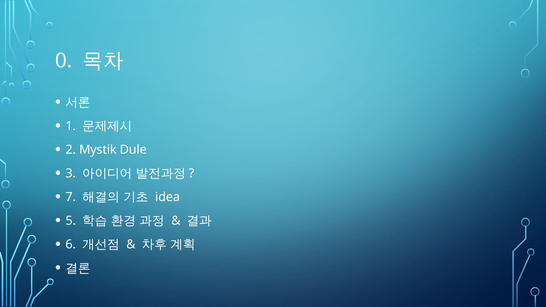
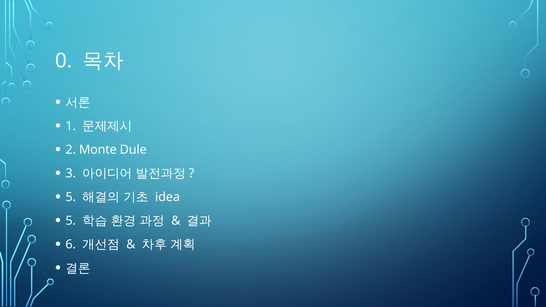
Mystik: Mystik -> Monte (98, 150)
7: 7 -> 5 (71, 197)
